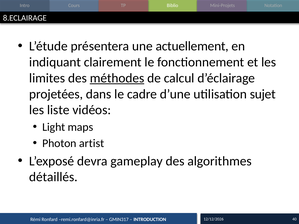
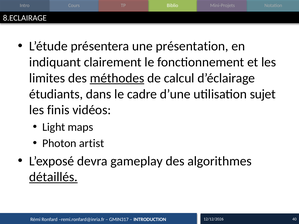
actuellement: actuellement -> présentation (192, 46)
projetées: projetées -> étudiants (56, 94)
liste: liste -> finis (58, 110)
détaillés underline: none -> present (53, 177)
